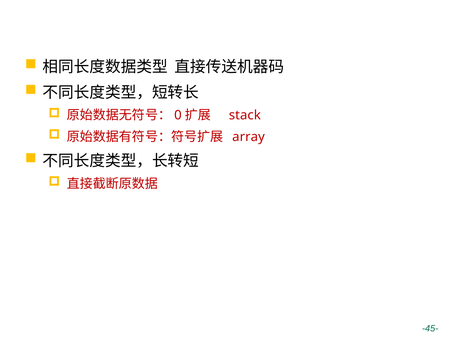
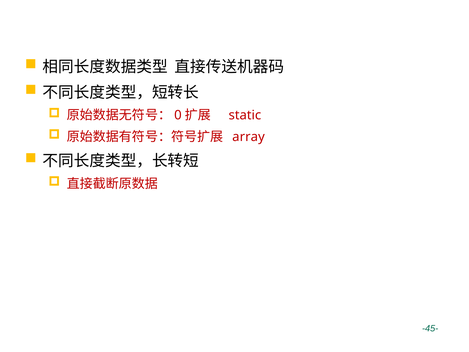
stack: stack -> static (245, 115)
